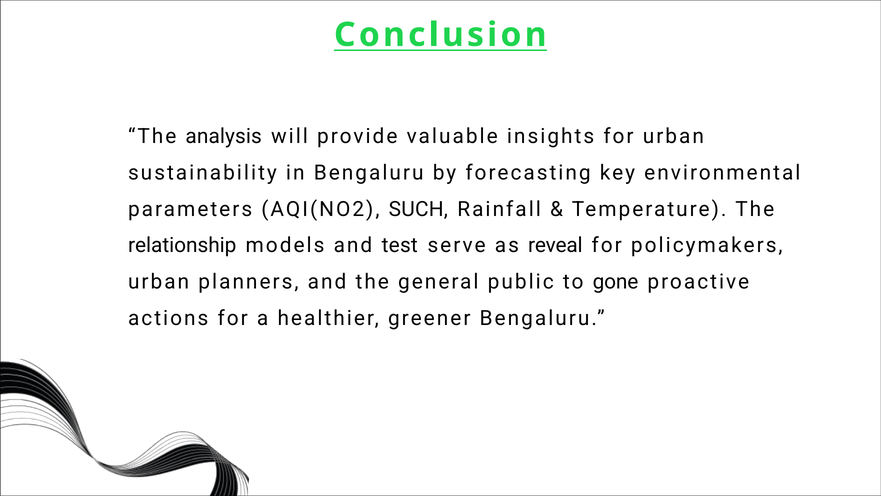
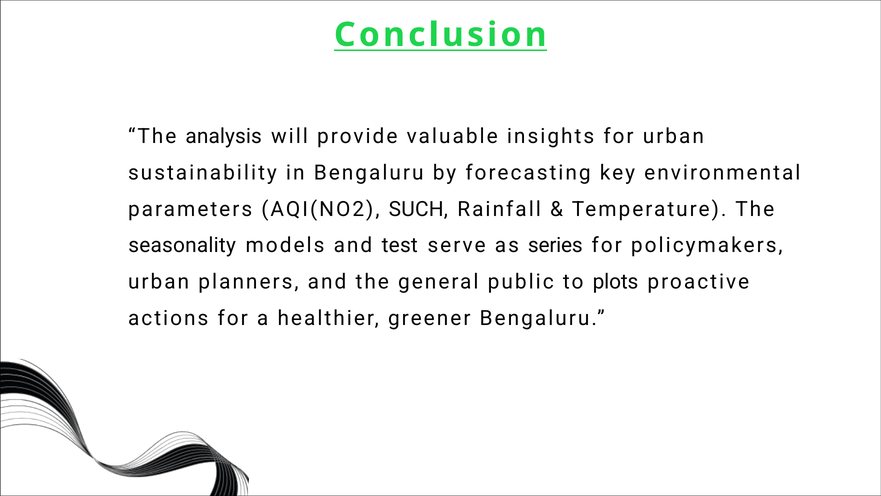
relationship: relationship -> seasonality (182, 245)
reveal: reveal -> series (555, 245)
gone: gone -> plots (615, 282)
